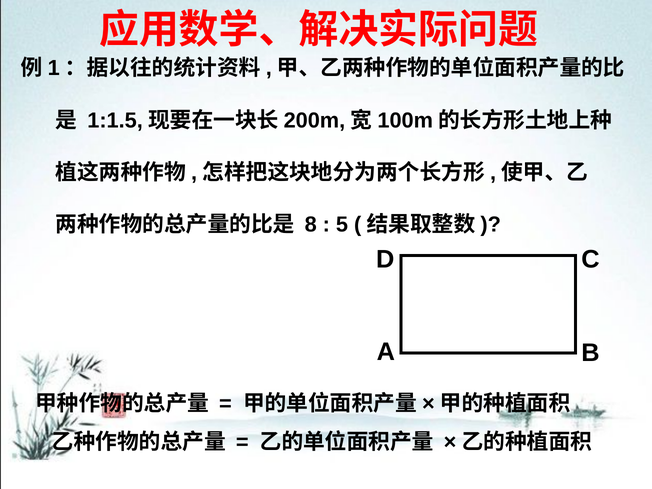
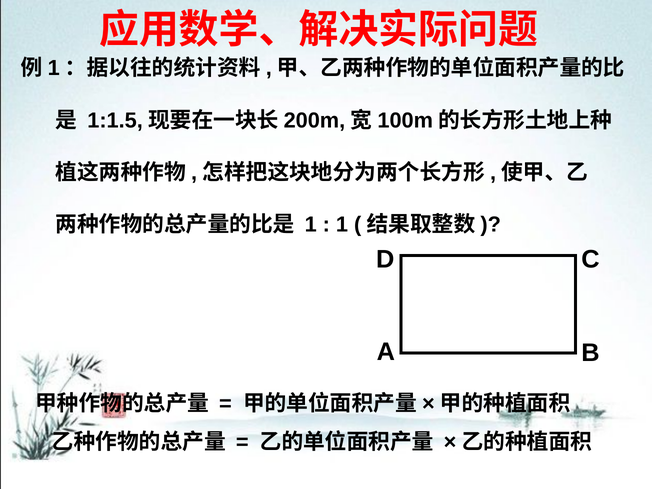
8: 8 -> 1 (311, 225)
5: 5 -> 1 (342, 225)
